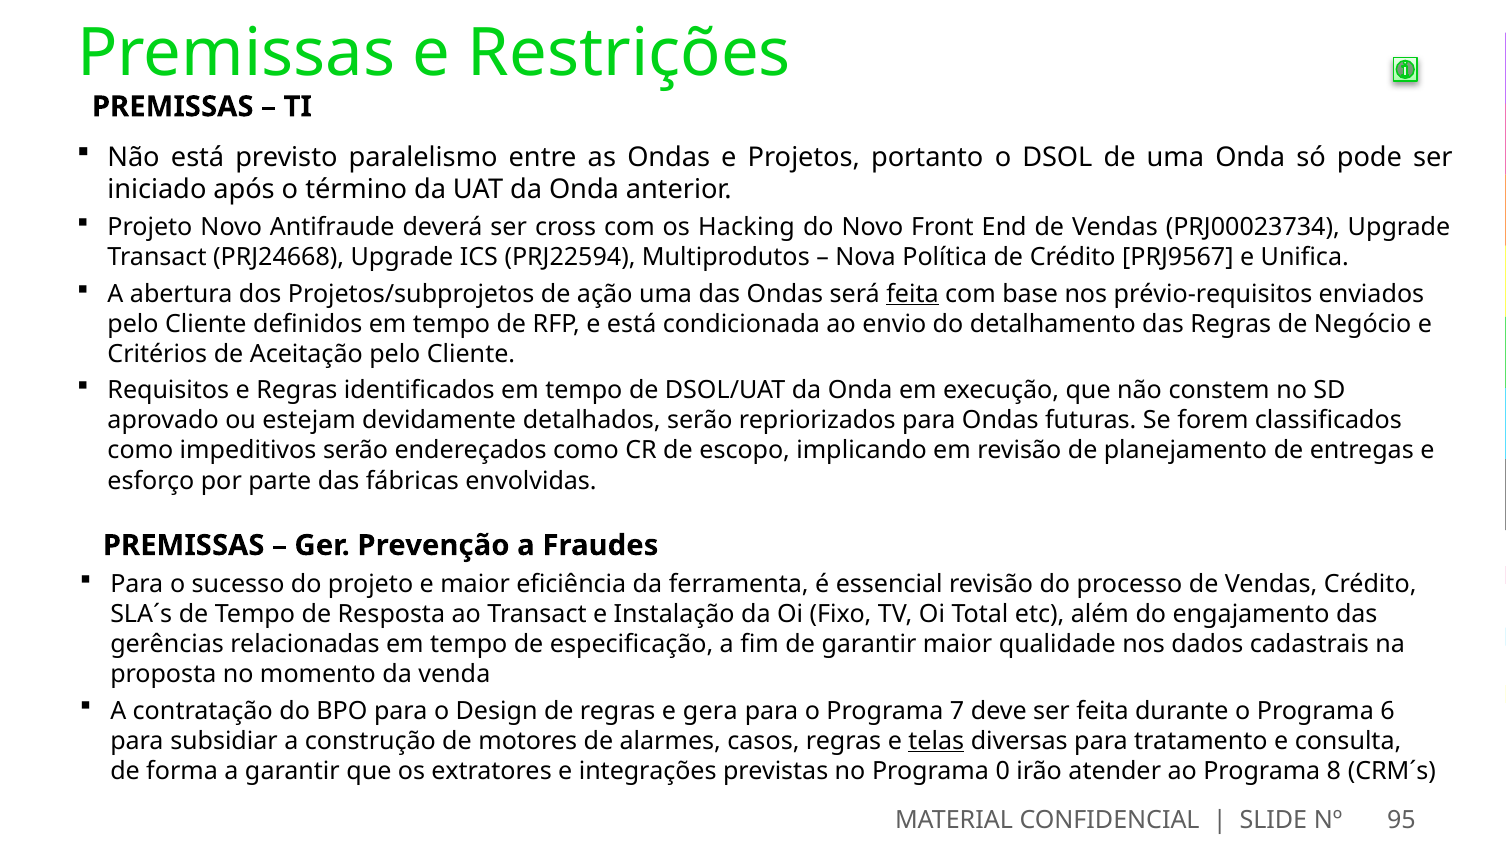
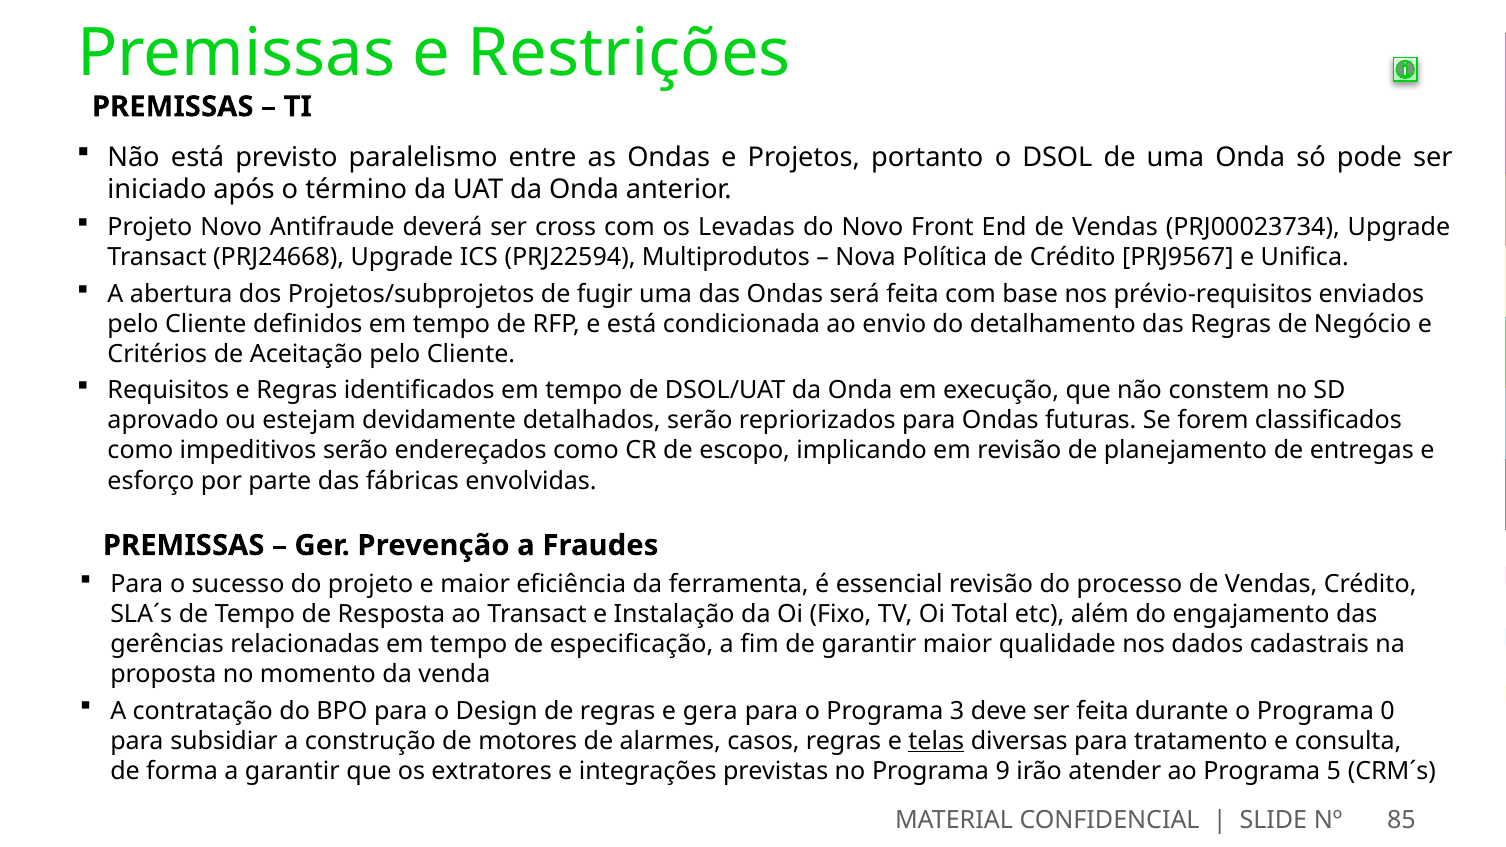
Hacking: Hacking -> Levadas (746, 227)
ação: ação -> fugir (605, 294)
feita underline: present -> none (913, 294)
7: 7 -> 3 (957, 711)
Programa 6: 6 -> 0 (1388, 711)
Programa 0: 0 -> 9 (1003, 771)
8: 8 -> 5 (1334, 771)
95: 95 -> 85 (1401, 820)
